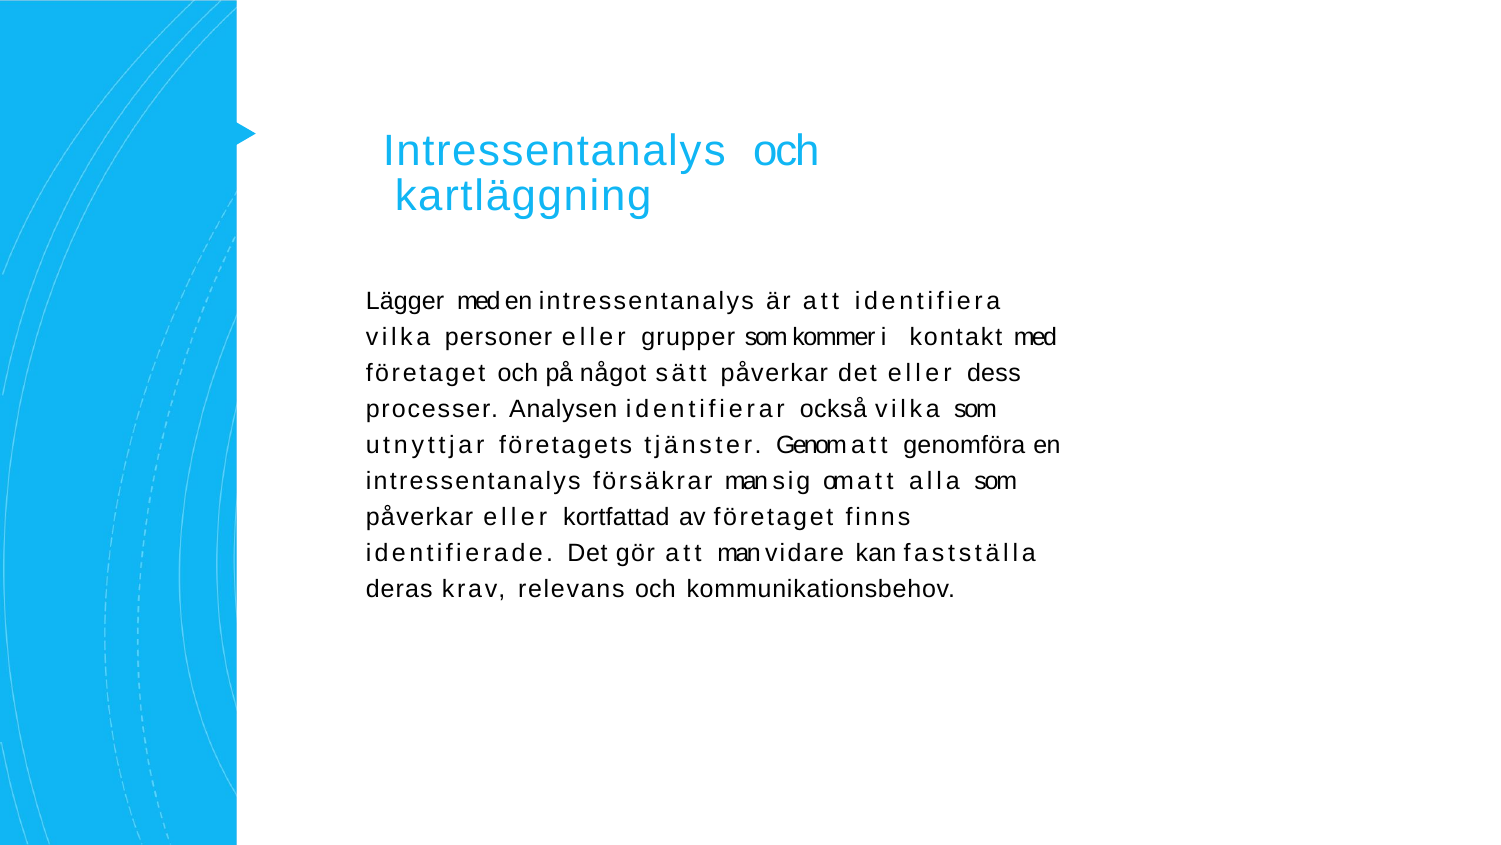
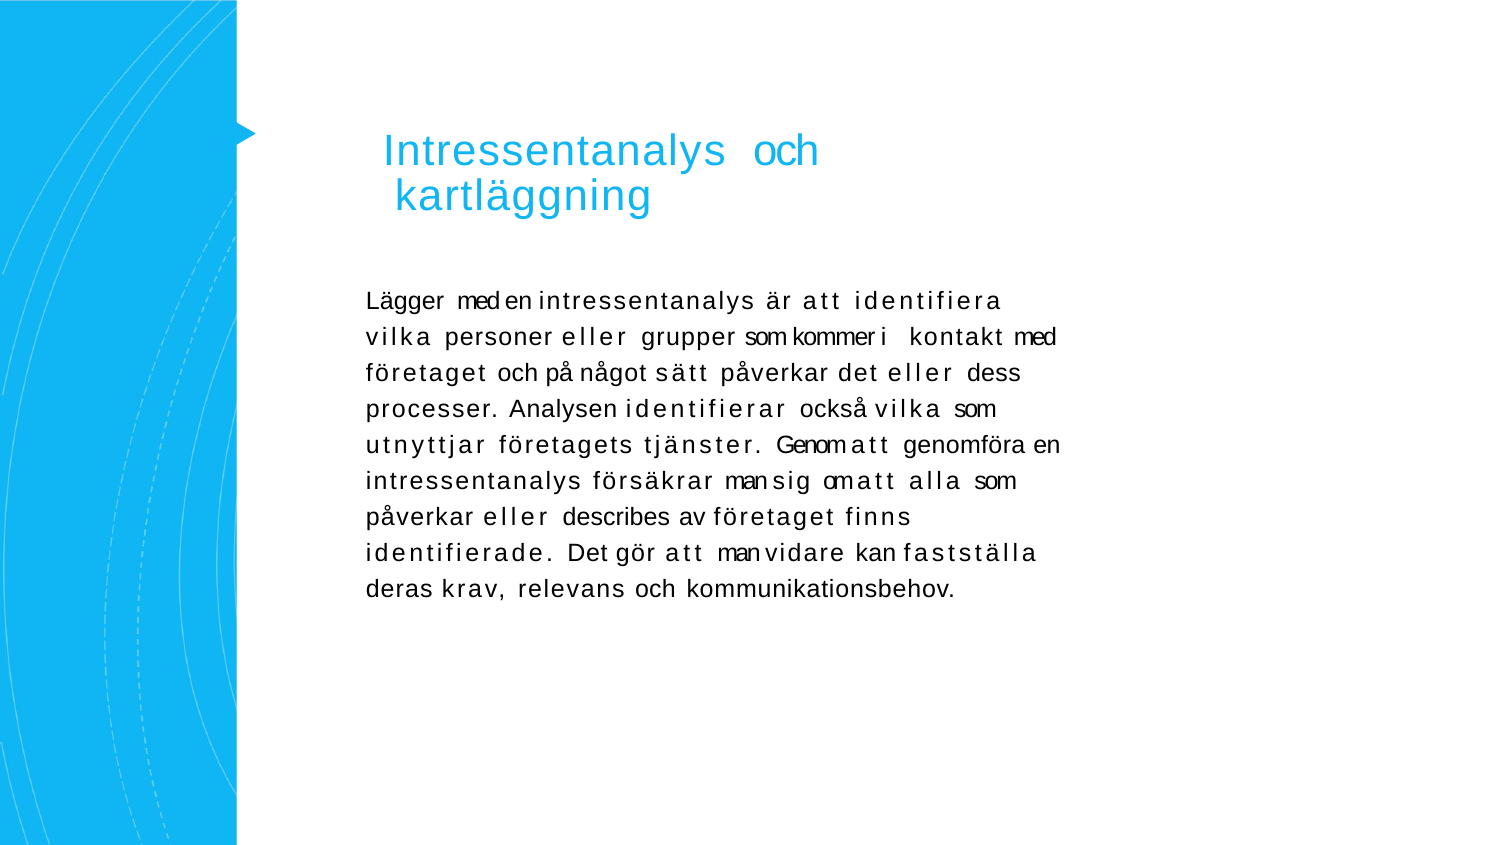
kortfattad: kortfattad -> describes (616, 517)
